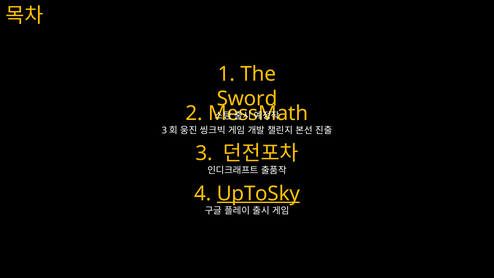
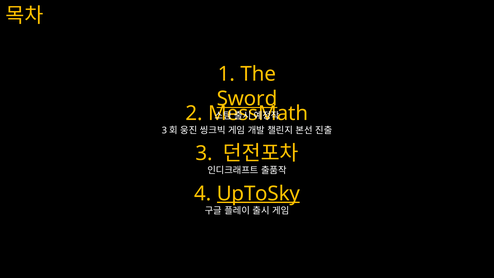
Sword underline: none -> present (247, 99)
